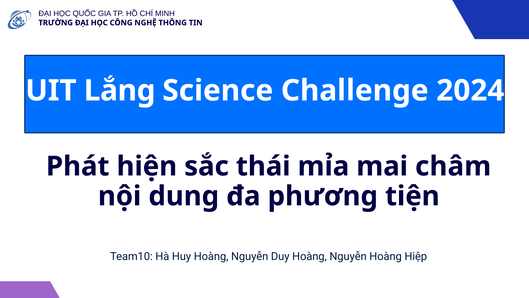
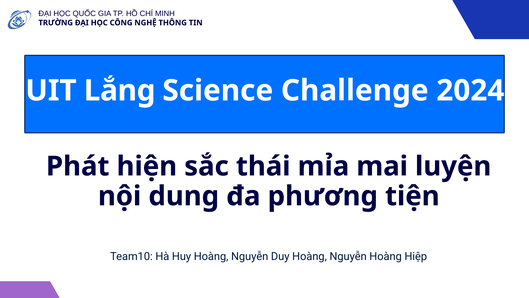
châm: châm -> luyện (453, 166)
